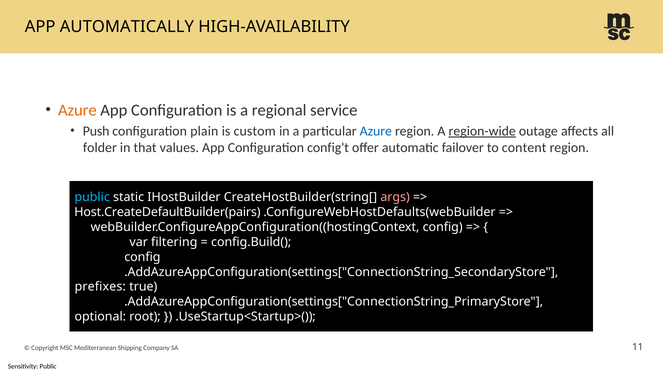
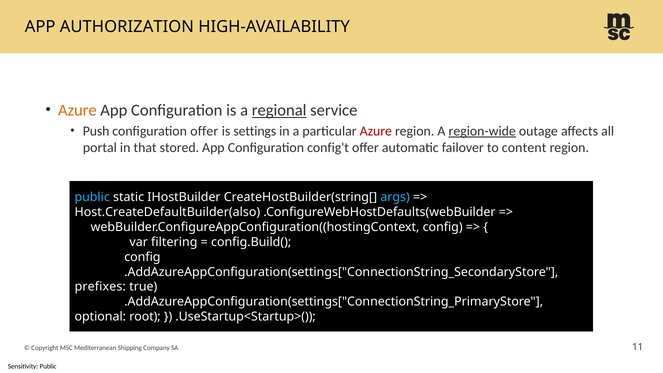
AUTOMATICALLY: AUTOMATICALLY -> AUTHORIZATION (127, 27)
regional underline: none -> present (279, 110)
configuration plain: plain -> offer (204, 131)
custom: custom -> settings (255, 131)
Azure colour: blue -> red (376, 131)
folder: folder -> portal (100, 148)
values: values -> stored (179, 148)
args colour: pink -> light blue (395, 197)
Host.CreateDefaultBuilder(pairs: Host.CreateDefaultBuilder(pairs -> Host.CreateDefaultBuilder(also (167, 212)
